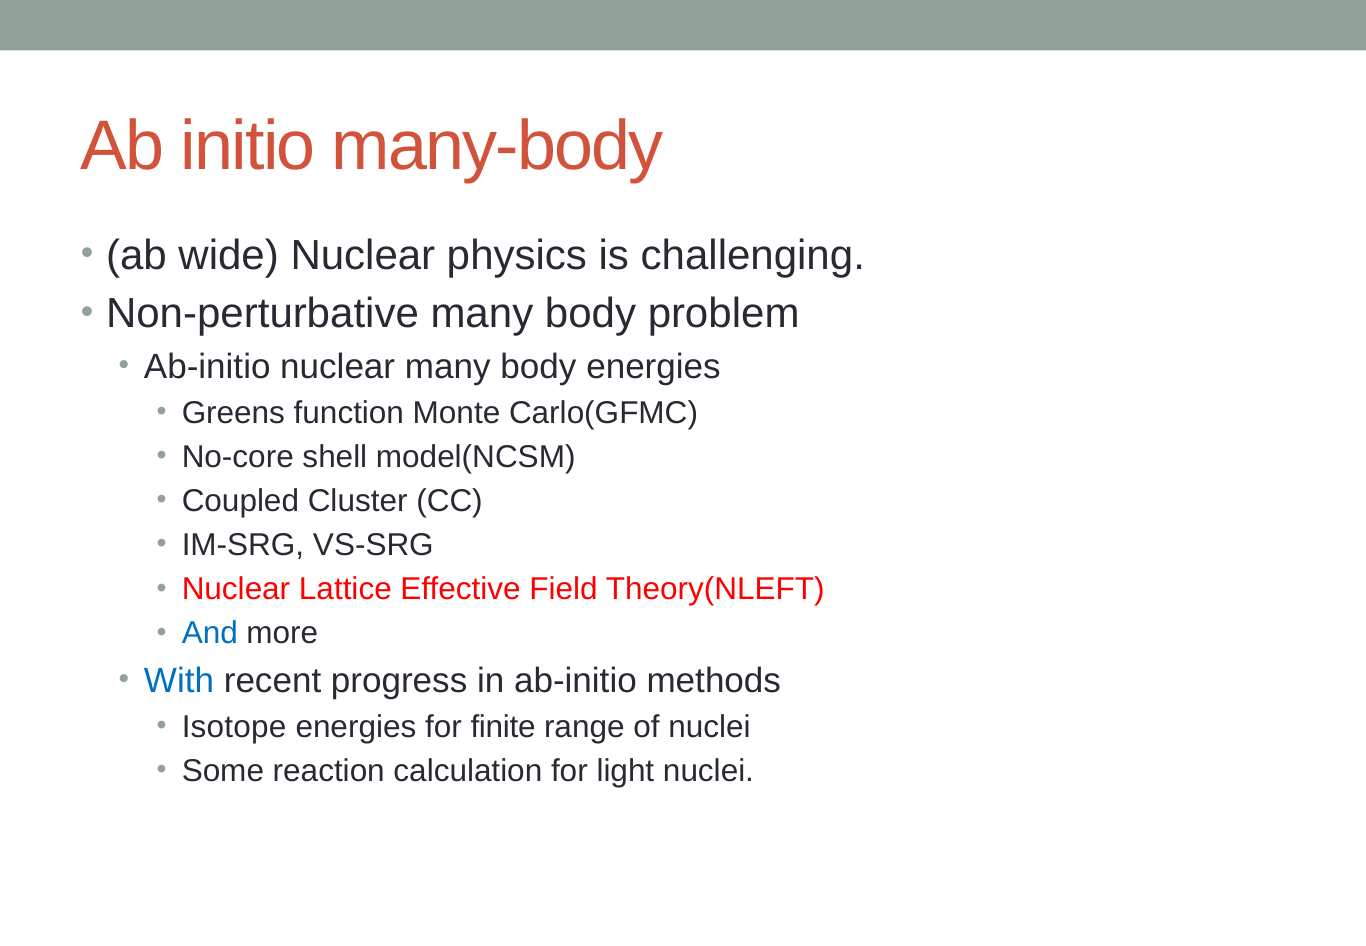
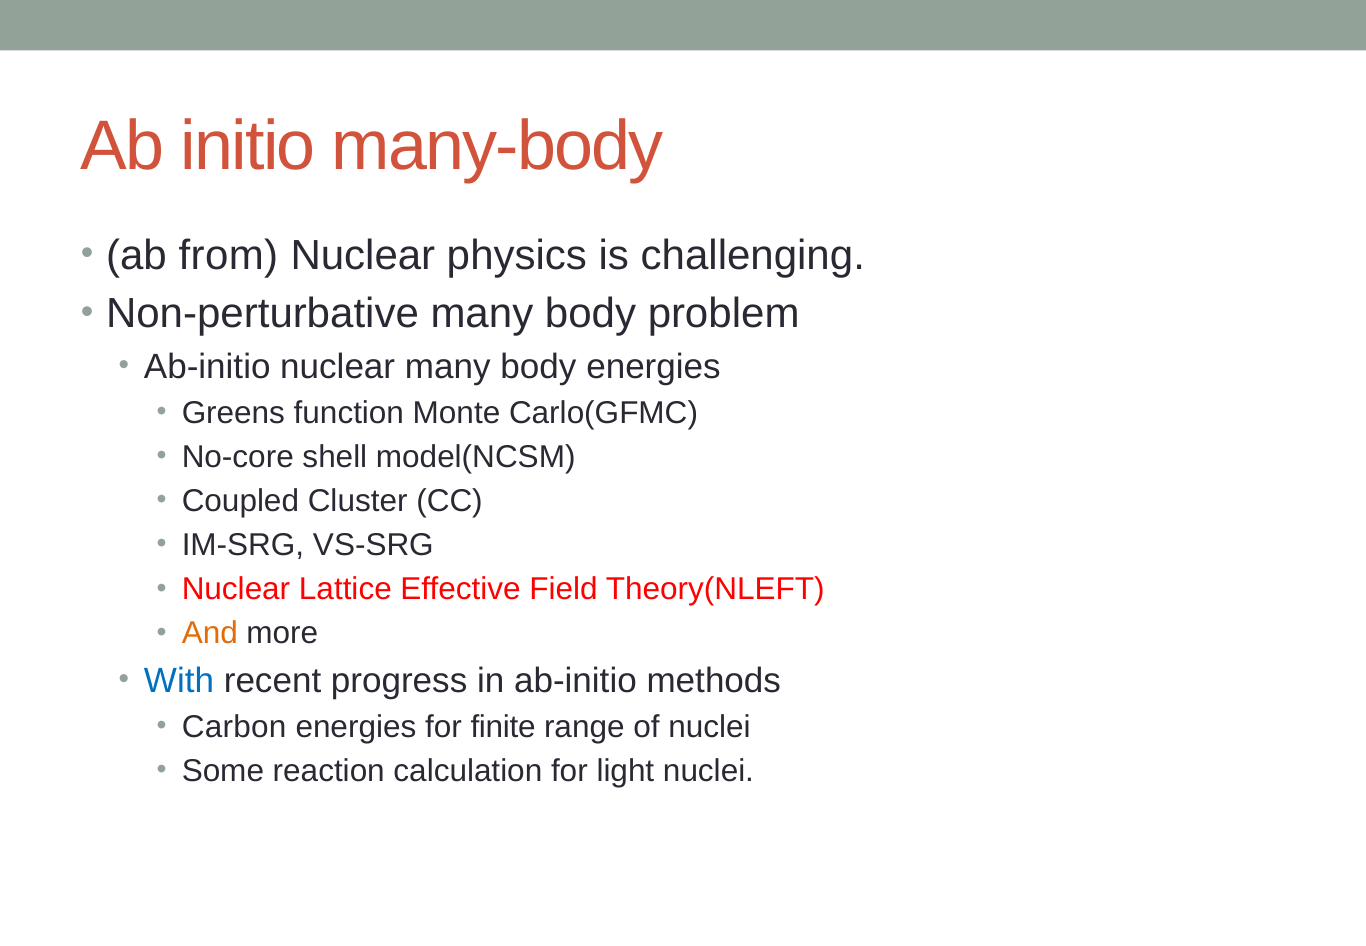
wide: wide -> from (228, 255)
And colour: blue -> orange (210, 633)
Isotope: Isotope -> Carbon (234, 727)
